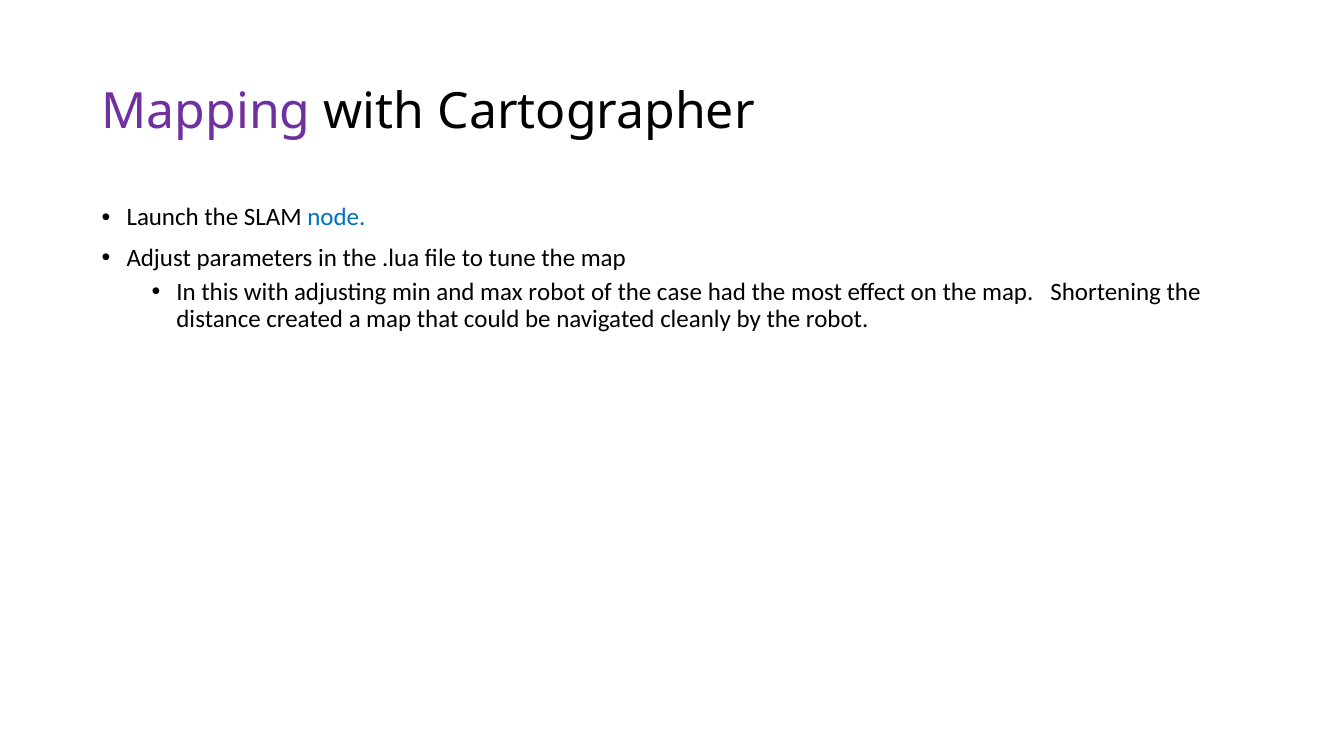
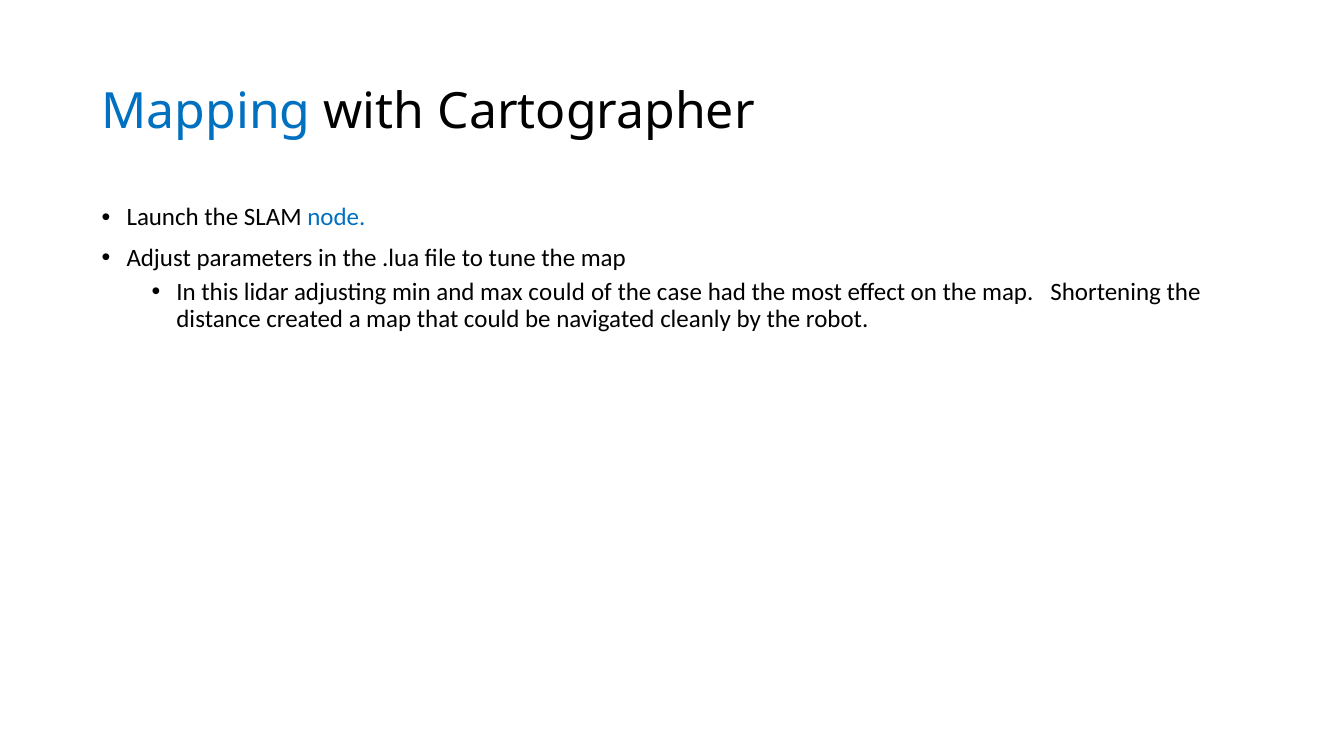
Mapping colour: purple -> blue (206, 112)
this with: with -> lidar (266, 293)
max robot: robot -> could (557, 293)
